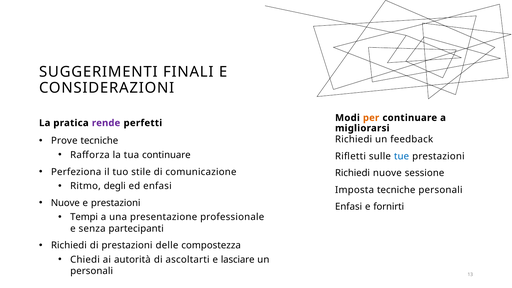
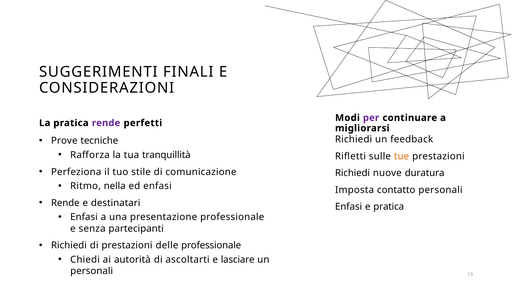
per colour: orange -> purple (371, 118)
tua continuare: continuare -> tranquillità (166, 155)
tue colour: blue -> orange (402, 156)
sessione: sessione -> duratura (425, 173)
degli: degli -> nella (115, 186)
Imposta tecniche: tecniche -> contatto (396, 190)
Nuove: Nuove -> Rende (65, 203)
e prestazioni: prestazioni -> destinatari (116, 203)
e fornirti: fornirti -> pratica (389, 207)
Tempi: Tempi -> Enfasi (84, 217)
delle compostezza: compostezza -> professionale (211, 245)
